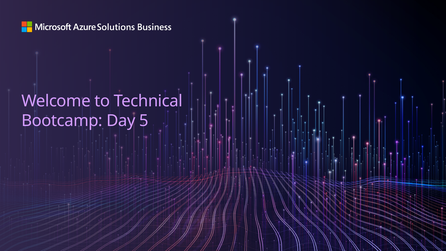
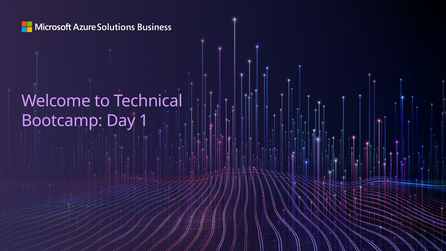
5: 5 -> 1 (144, 121)
